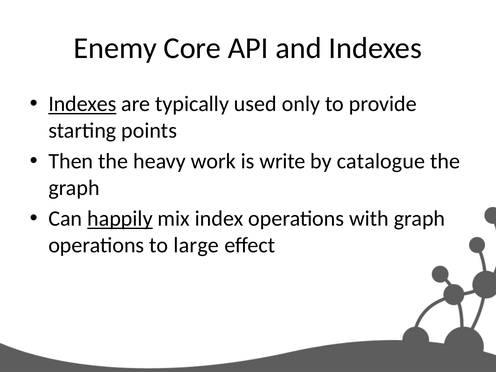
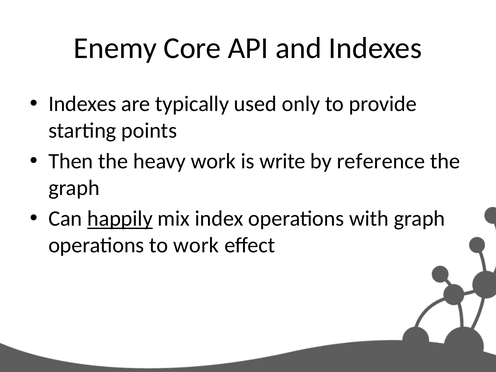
Indexes underline: present -> none (82, 104)
catalogue: catalogue -> reference (381, 161)
to large: large -> work (196, 245)
